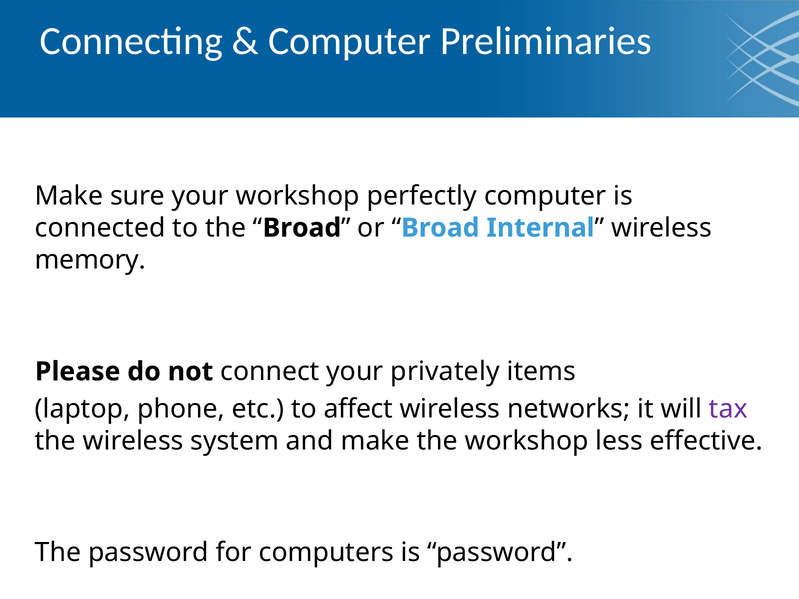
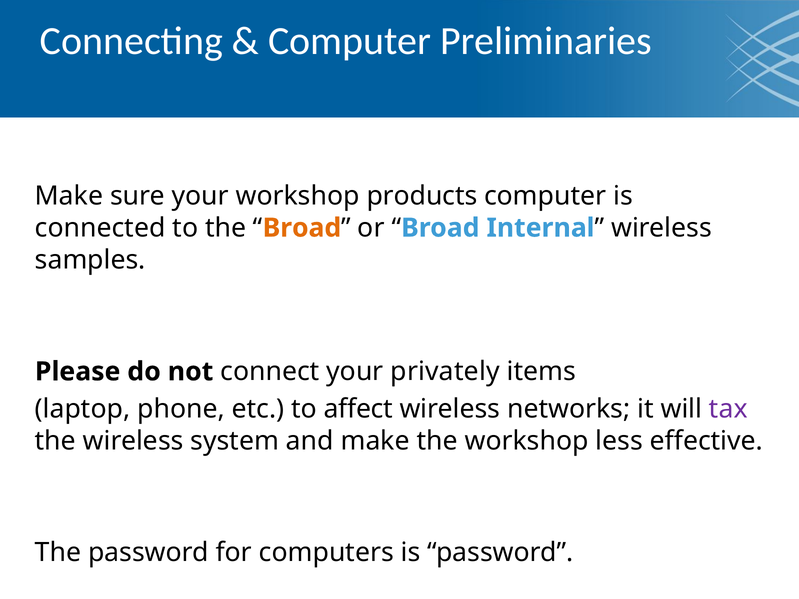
perfectly: perfectly -> products (422, 196)
Broad colour: black -> orange (302, 228)
memory: memory -> samples (90, 260)
